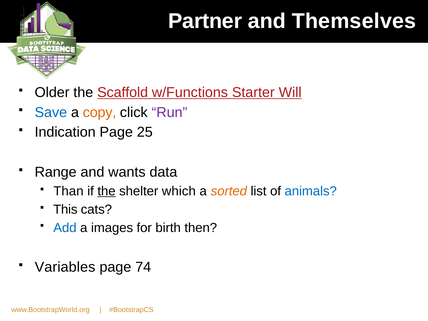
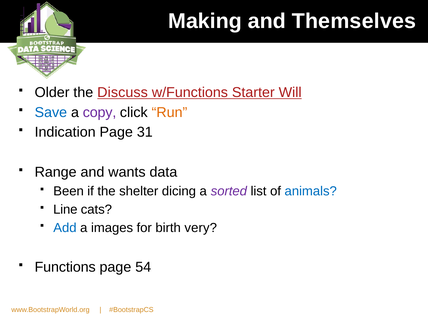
Partner: Partner -> Making (205, 21)
Scaffold: Scaffold -> Discuss (123, 92)
copy colour: orange -> purple (100, 112)
Run colour: purple -> orange (169, 112)
25: 25 -> 31 (145, 132)
Than: Than -> Been (69, 191)
the underline: present -> none (107, 191)
which: which -> dicing (179, 191)
sorted colour: orange -> purple (229, 191)
This: This -> Line (65, 209)
then: then -> very (201, 228)
Variables: Variables -> Functions (65, 267)
74: 74 -> 54 (143, 267)
